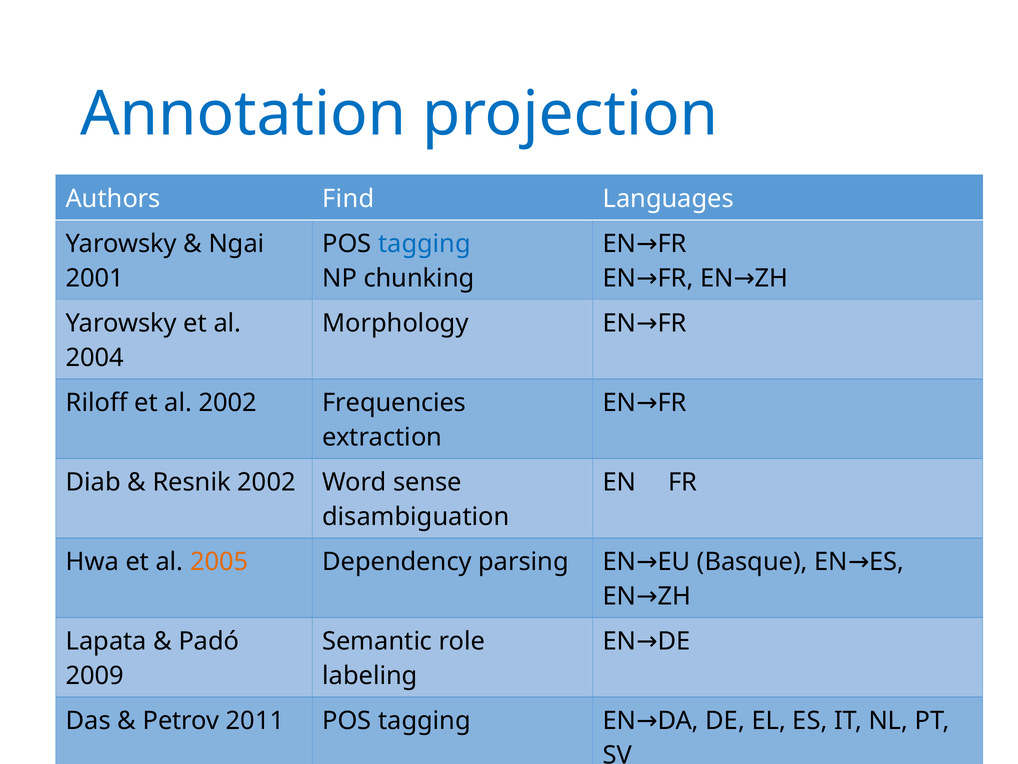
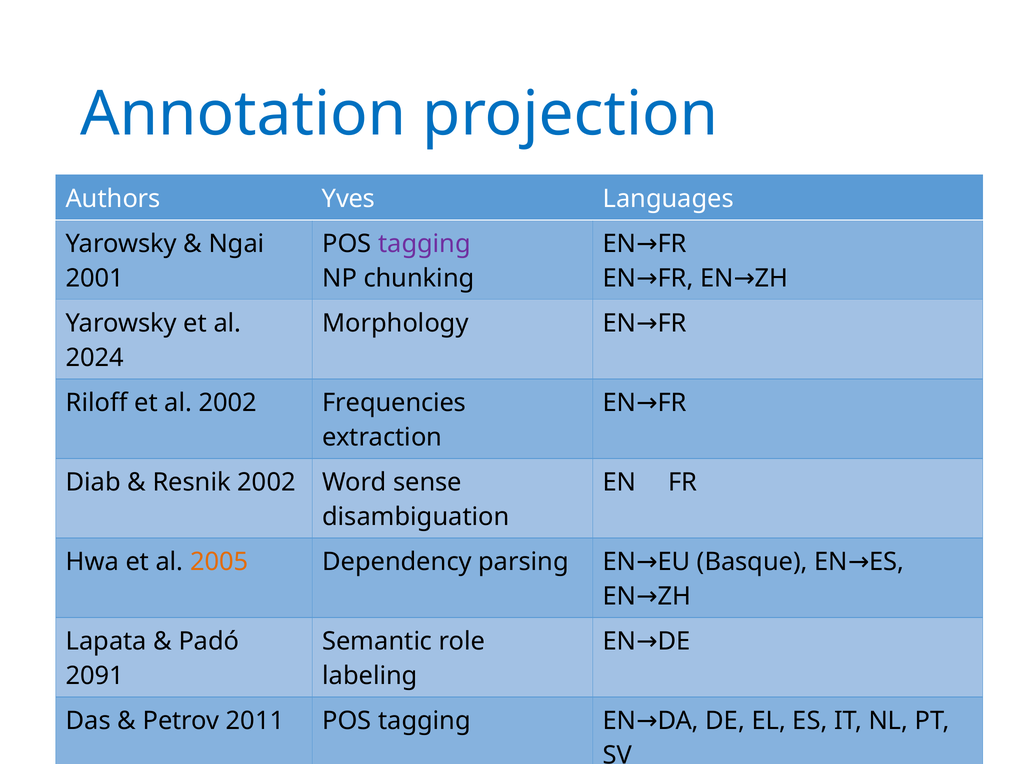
Find: Find -> Yves (348, 199)
tagging colour: blue -> purple (424, 244)
2004: 2004 -> 2024 (95, 358)
2009: 2009 -> 2091 (95, 676)
